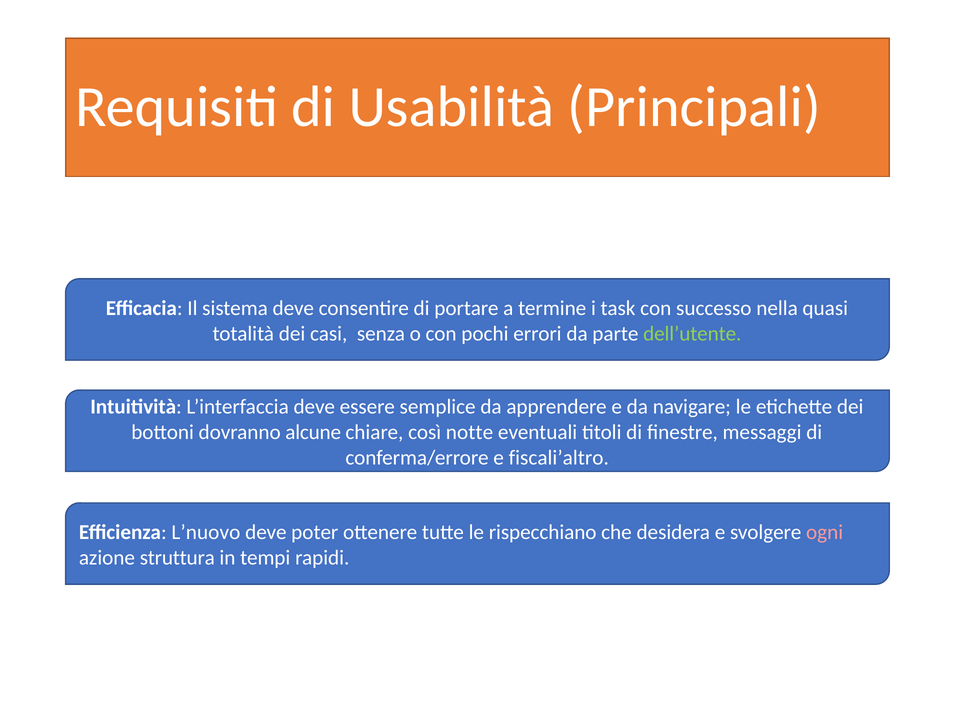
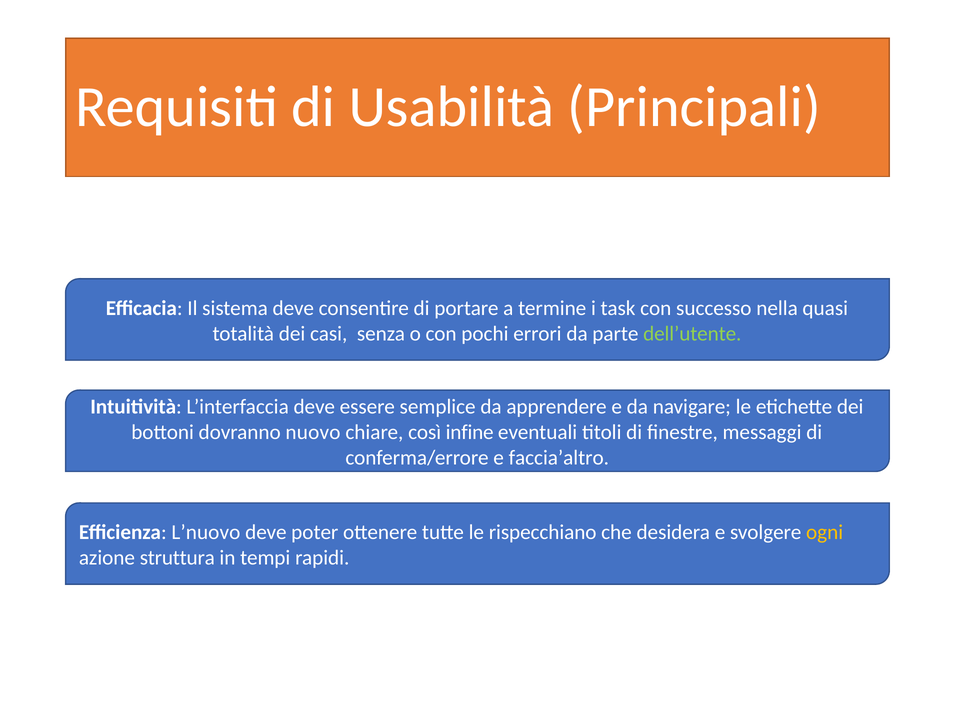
alcune: alcune -> nuovo (313, 432)
notte: notte -> infine (470, 432)
fiscali’altro: fiscali’altro -> faccia’altro (559, 458)
ogni colour: pink -> yellow (825, 533)
